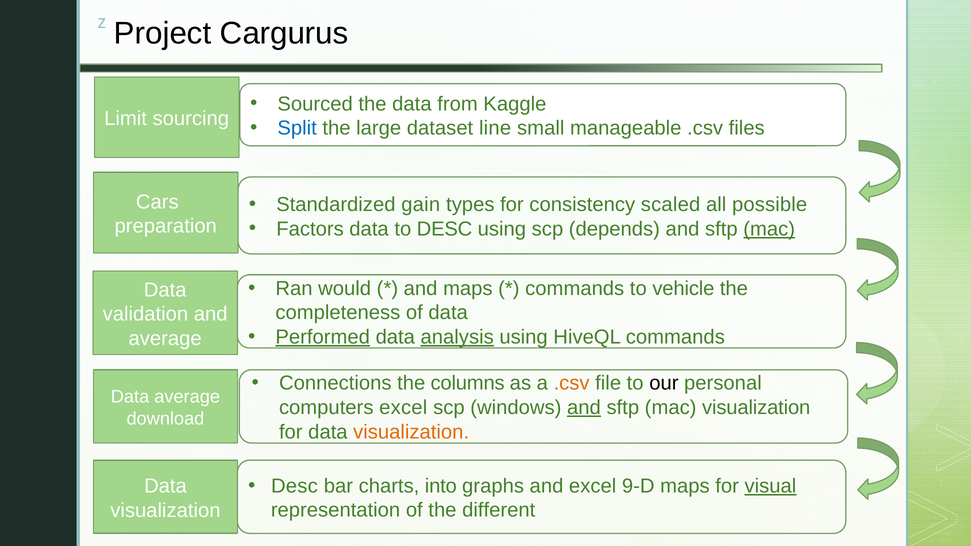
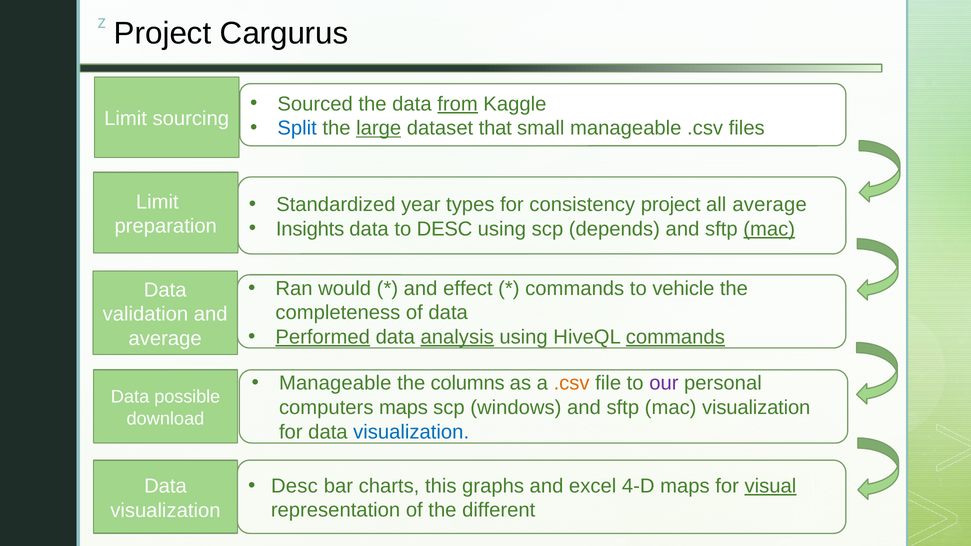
from underline: none -> present (458, 104)
large underline: none -> present (379, 128)
line: line -> that (495, 128)
Cars: Cars -> Limit (157, 202)
gain: gain -> year (421, 205)
consistency scaled: scaled -> project (671, 205)
all possible: possible -> average (770, 205)
Factors: Factors -> Insights (310, 229)
and maps: maps -> effect (468, 289)
commands underline: none -> present (675, 337)
Connections: Connections -> Manageable (335, 383)
our colour: black -> purple (664, 383)
Data average: average -> possible (187, 397)
computers excel: excel -> maps (403, 408)
and underline: present -> none (584, 408)
visualization colour: orange -> blue (411, 432)
into: into -> this (441, 486)
9-D: 9-D -> 4-D (638, 486)
